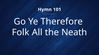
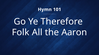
Neath: Neath -> Aaron (74, 33)
